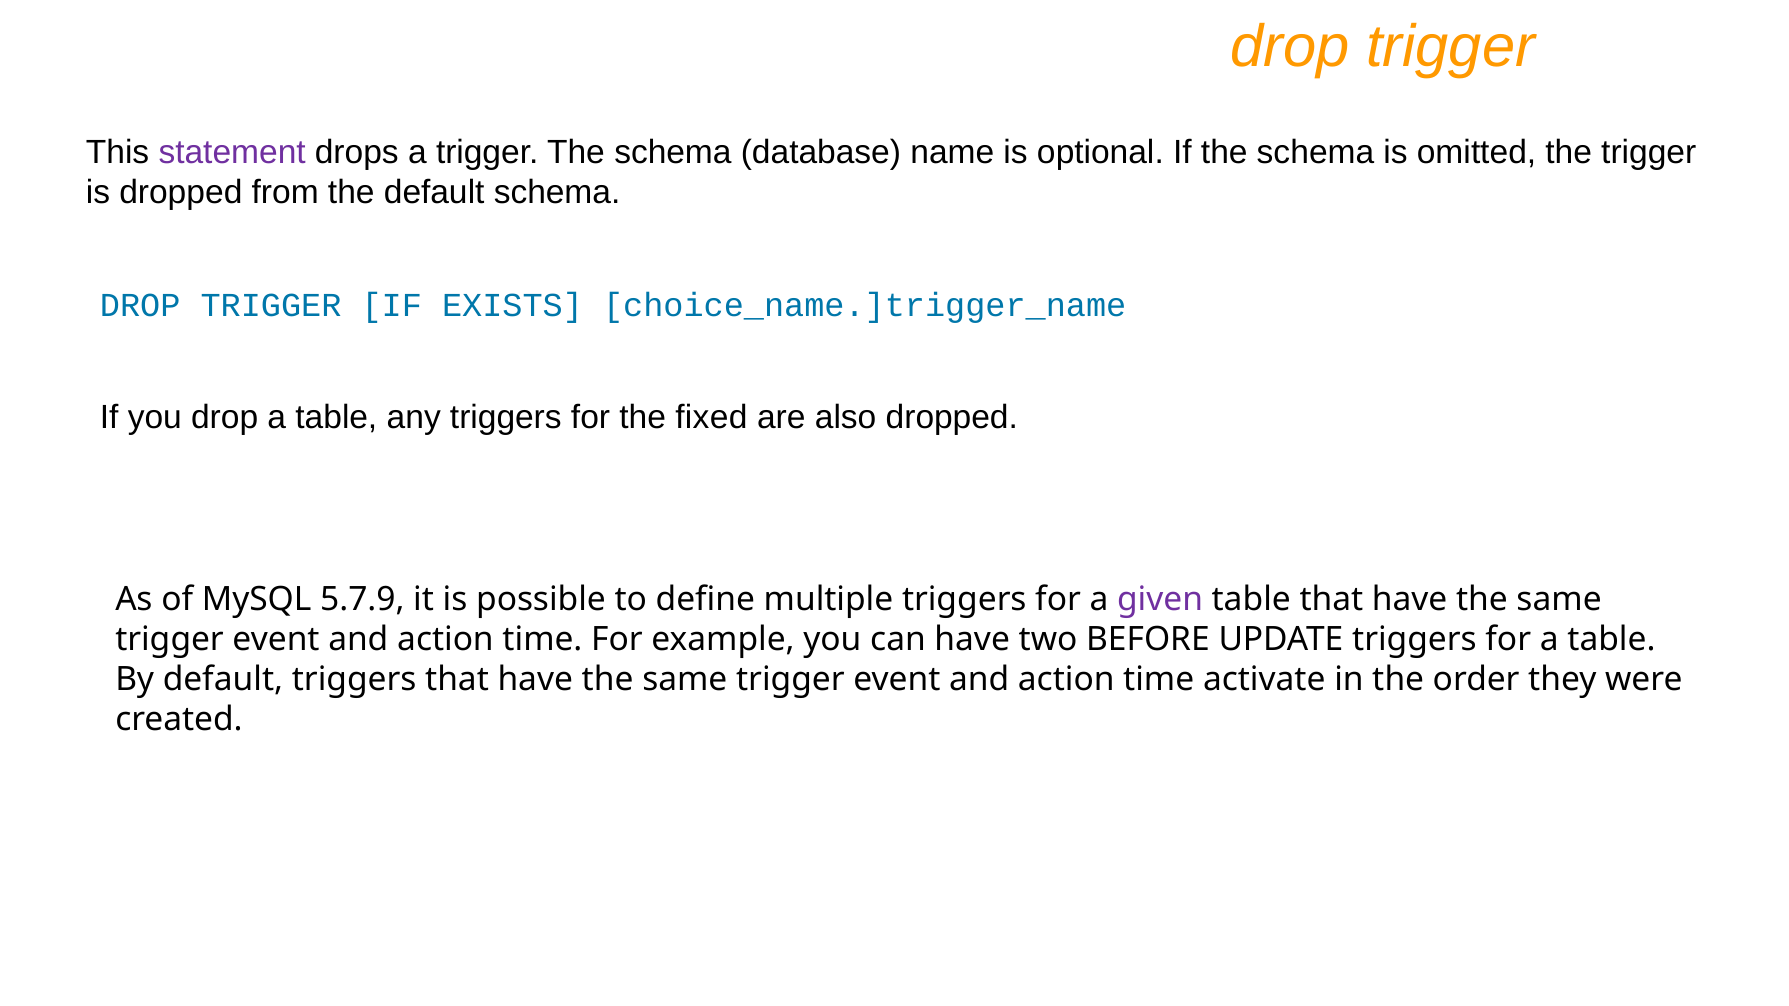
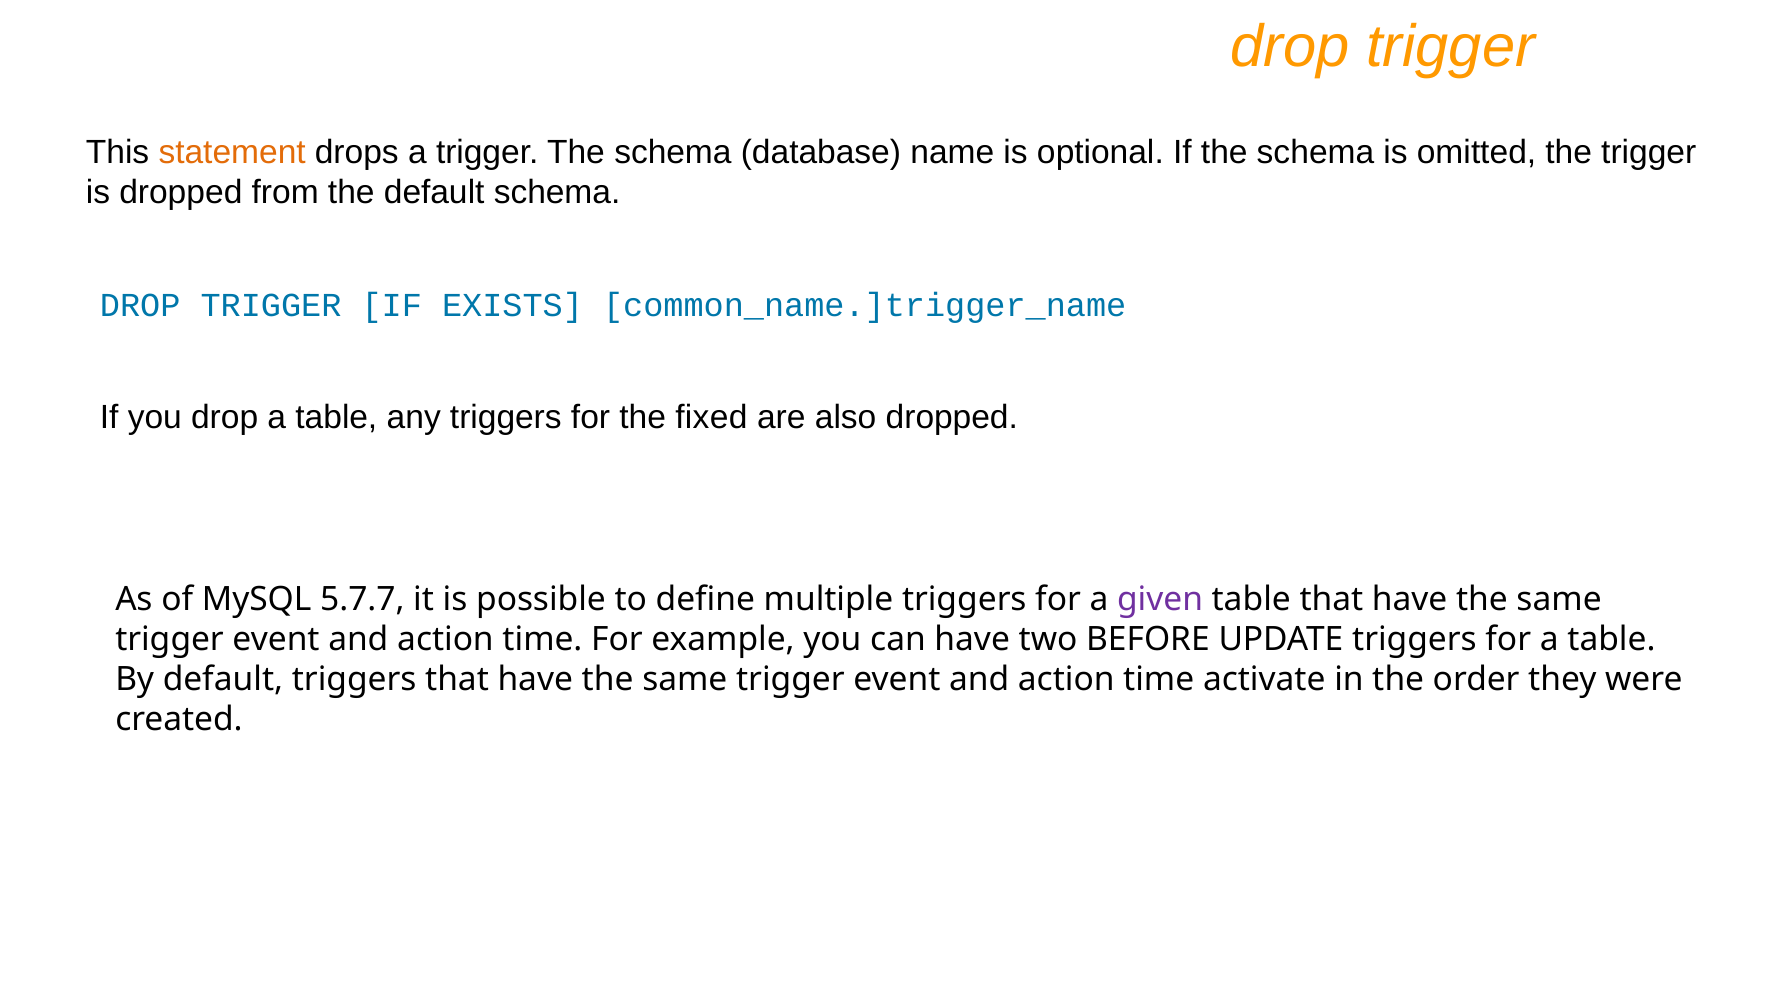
statement colour: purple -> orange (232, 152)
choice_name.]trigger_name: choice_name.]trigger_name -> common_name.]trigger_name (865, 305)
5.7.9: 5.7.9 -> 5.7.7 (362, 599)
